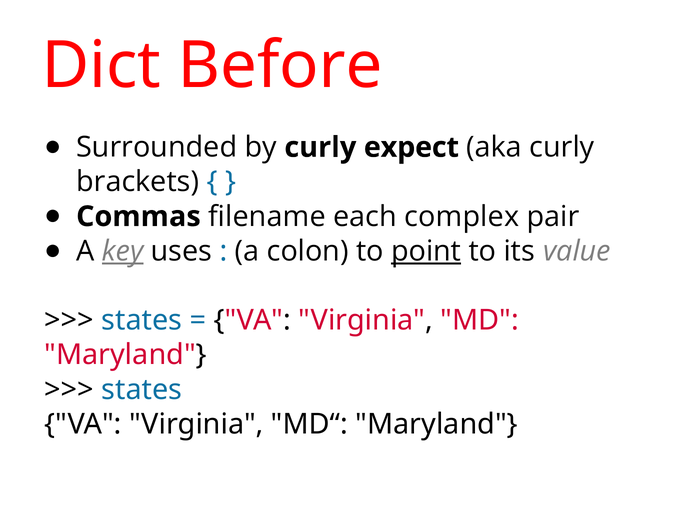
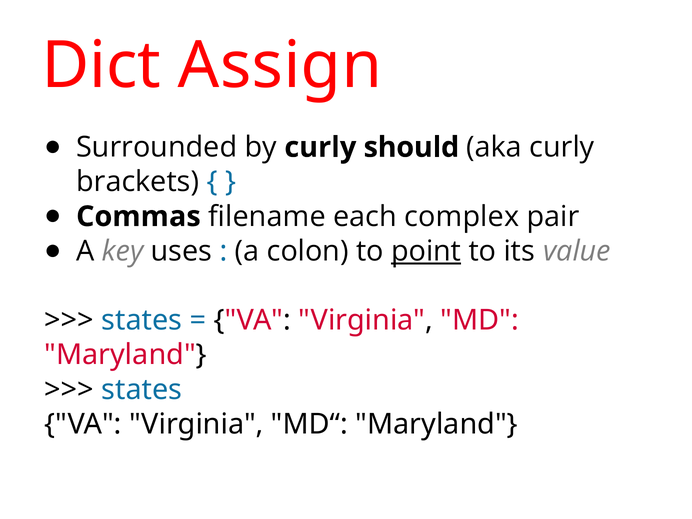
Before: Before -> Assign (280, 66)
expect: expect -> should (411, 147)
key underline: present -> none (123, 251)
